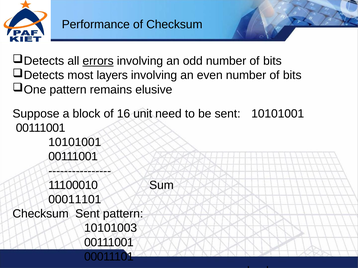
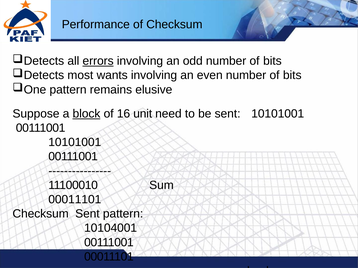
layers: layers -> wants (112, 75)
block underline: none -> present (86, 114)
10101003: 10101003 -> 10104001 (111, 228)
